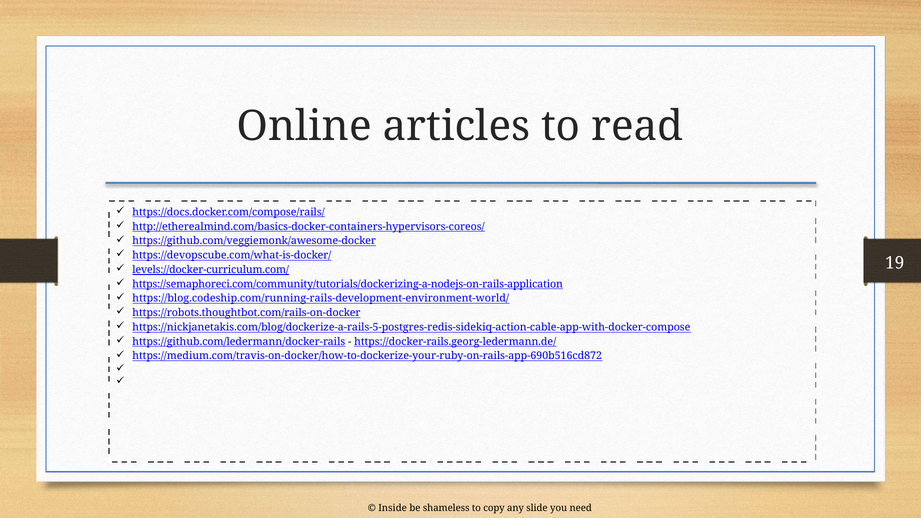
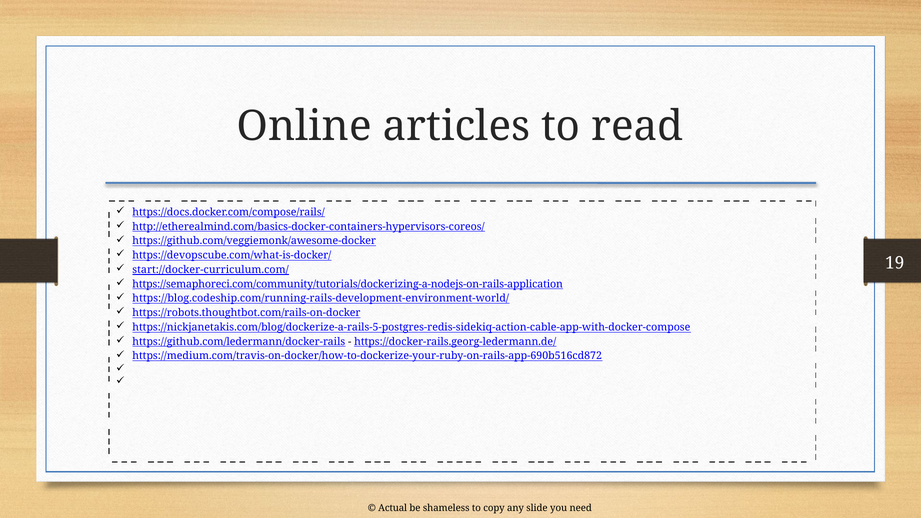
levels://docker-curriculum.com/: levels://docker-curriculum.com/ -> start://docker-curriculum.com/ (211, 270)
Inside: Inside -> Actual (393, 508)
